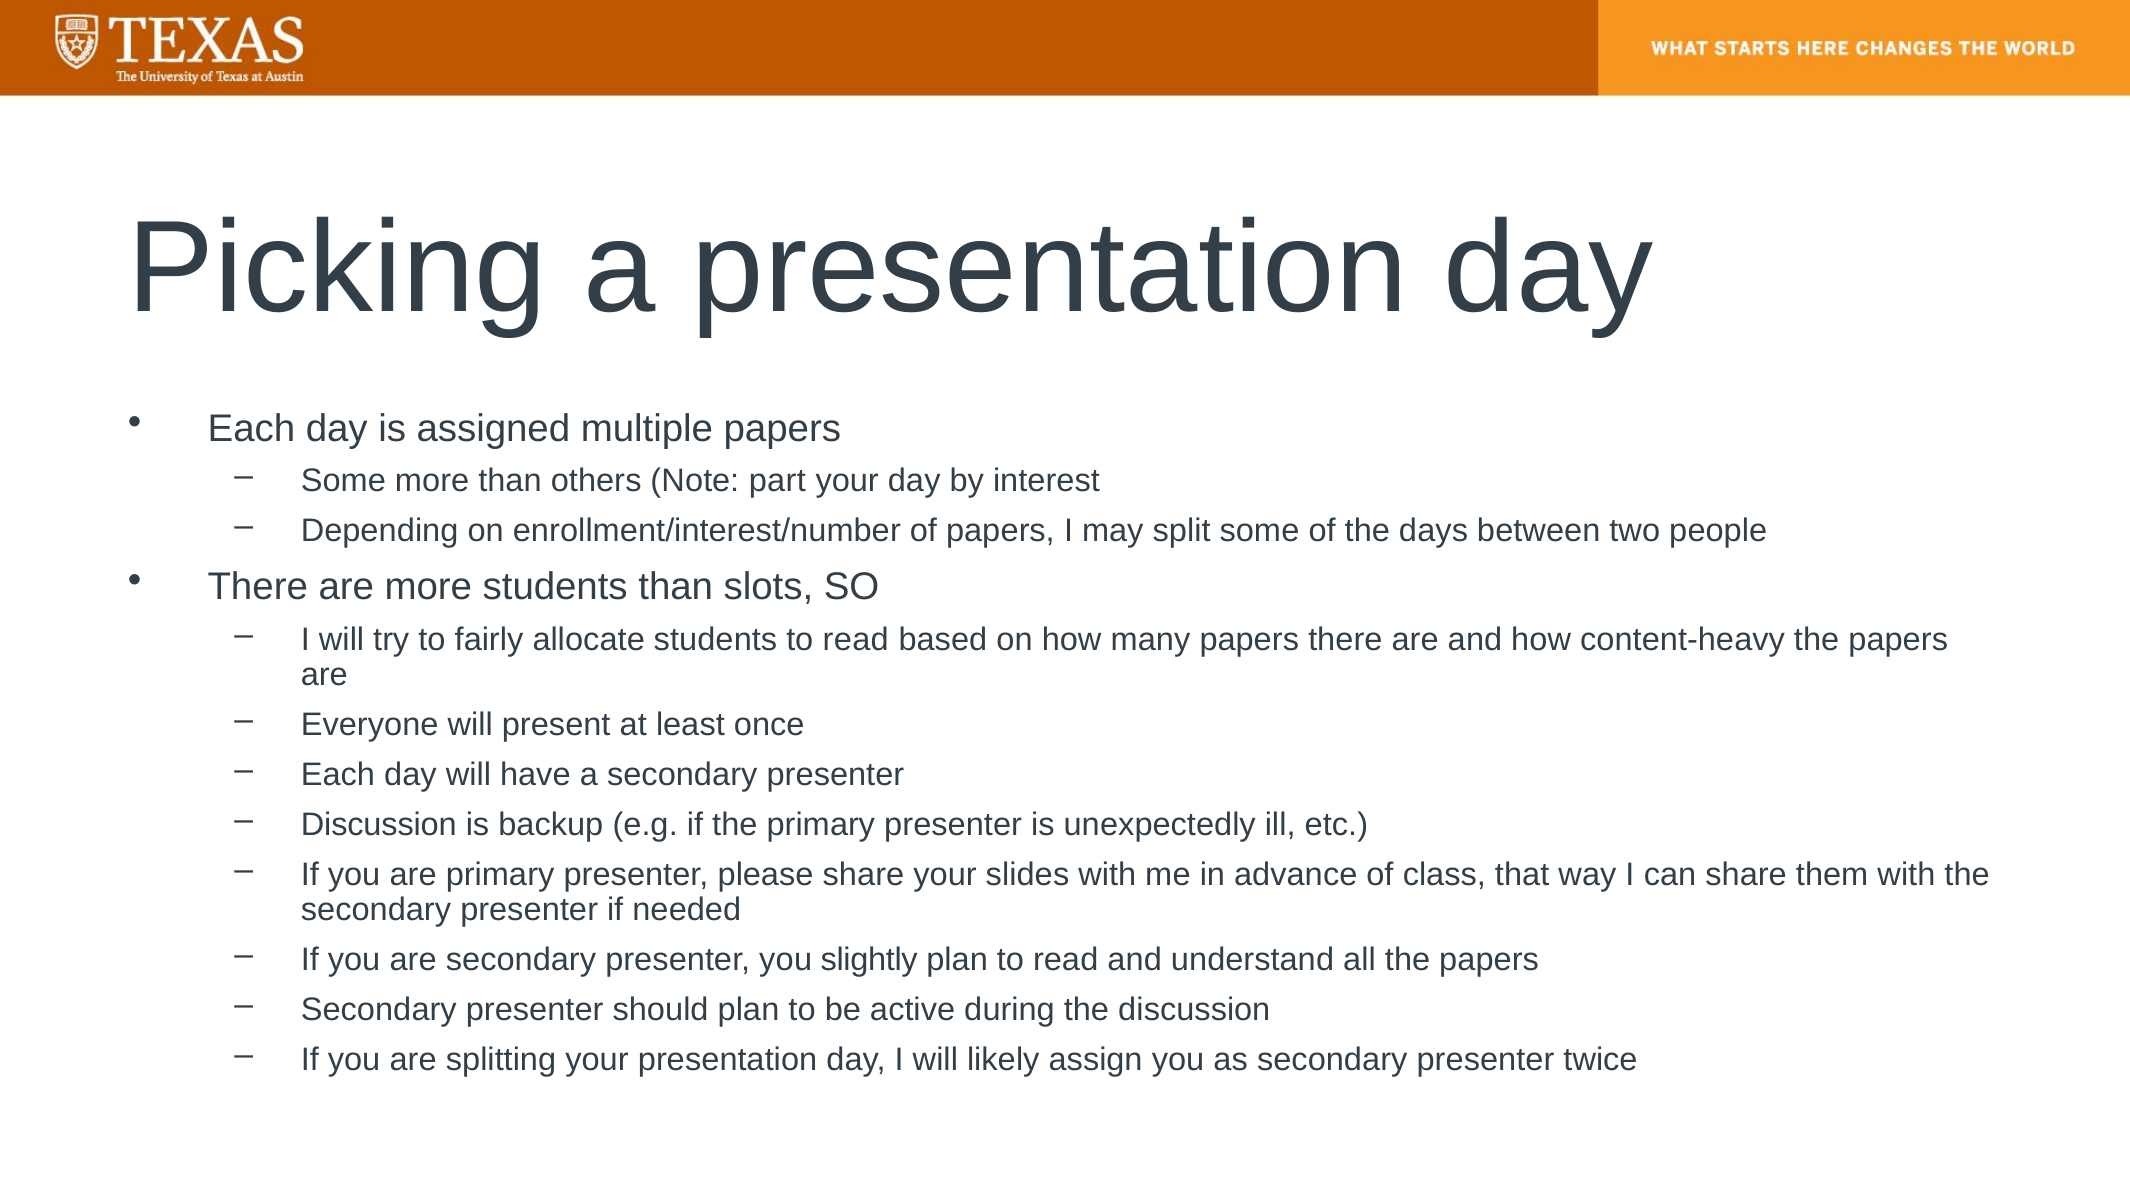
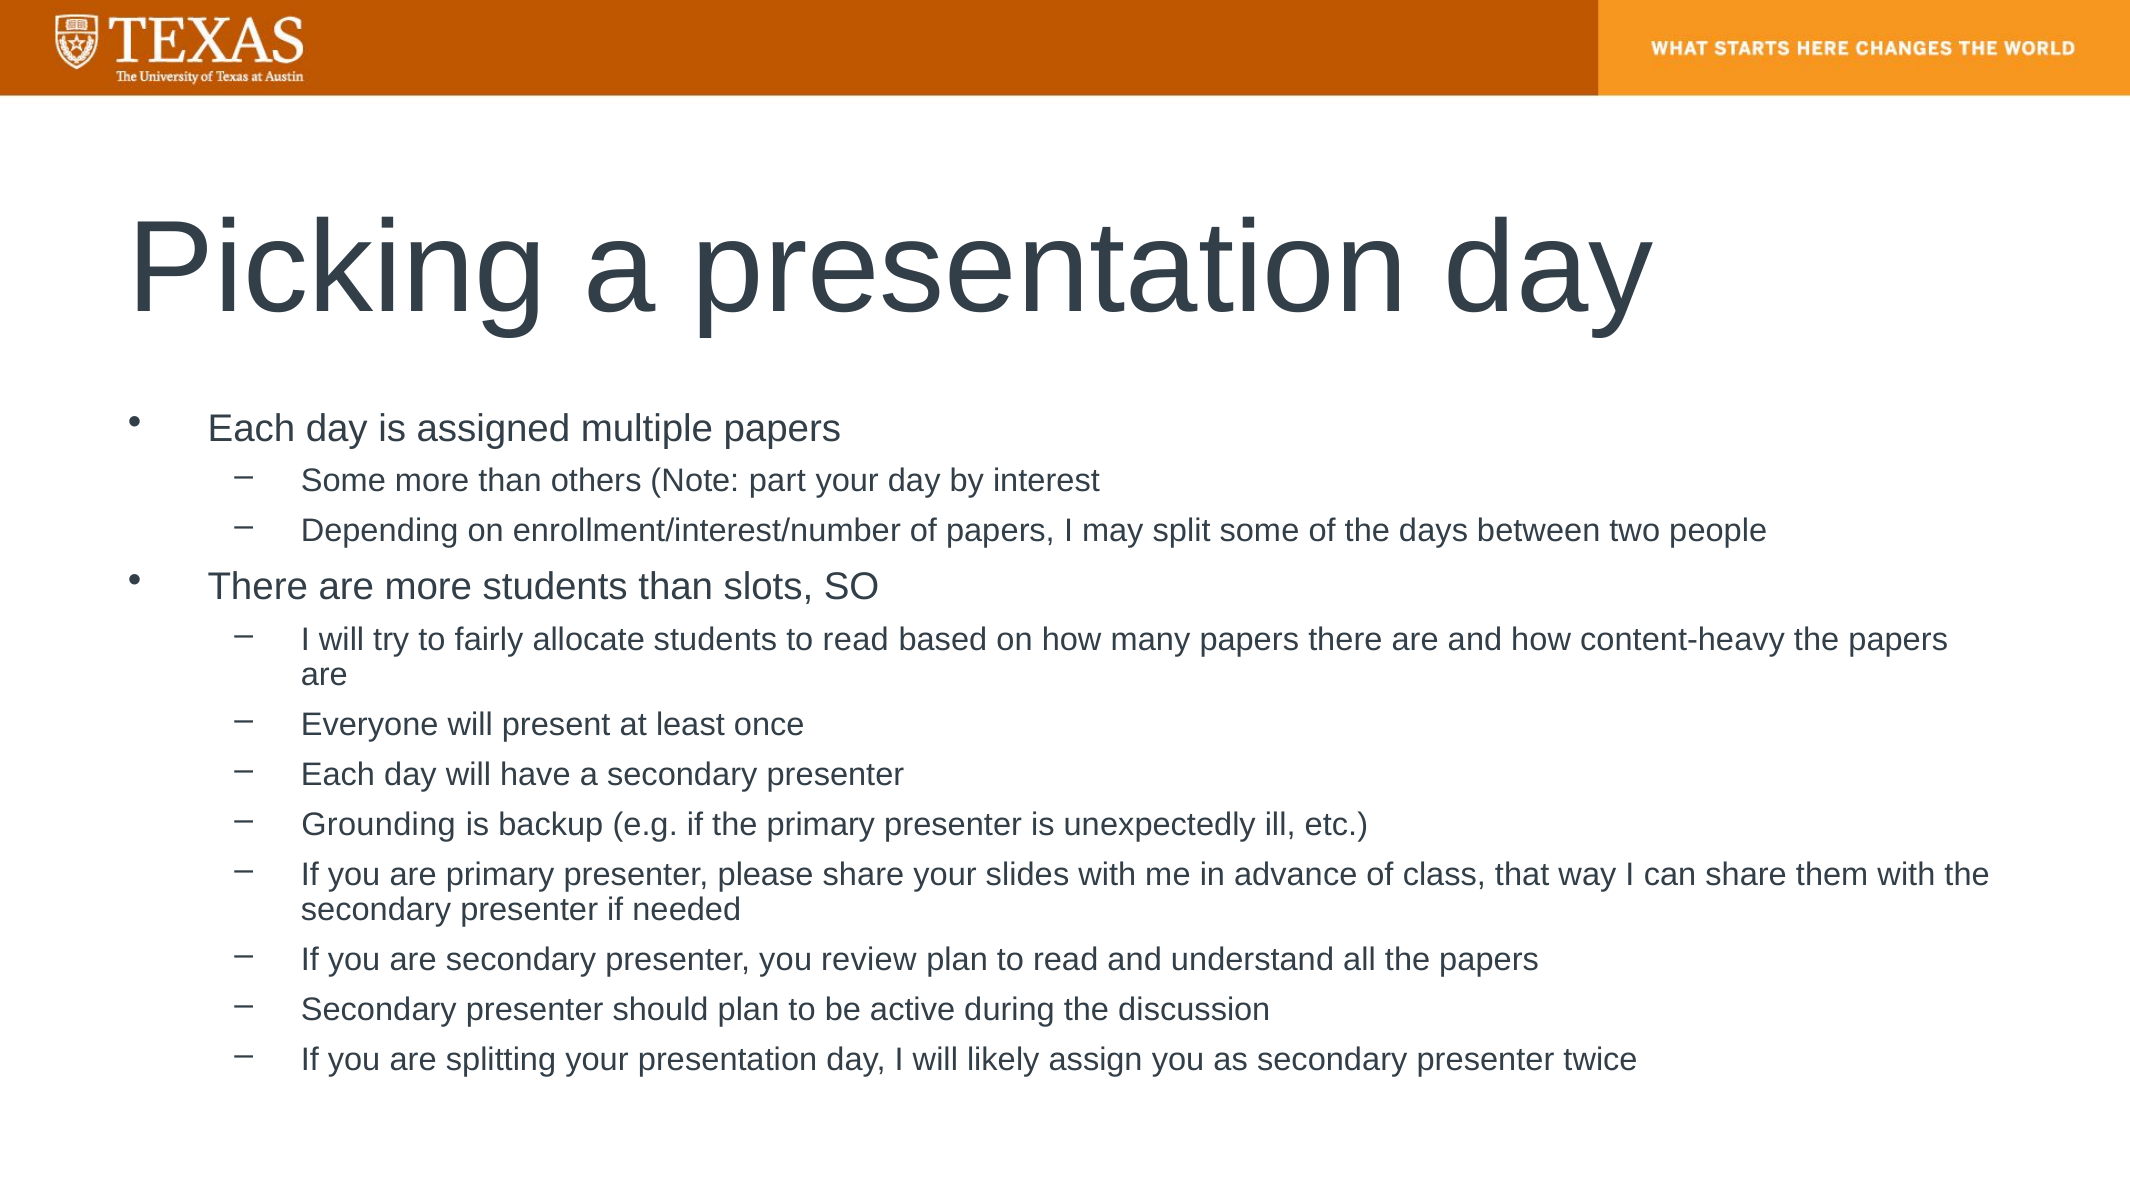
Discussion: Discussion -> Grounding (379, 825)
slightly: slightly -> review (869, 960)
